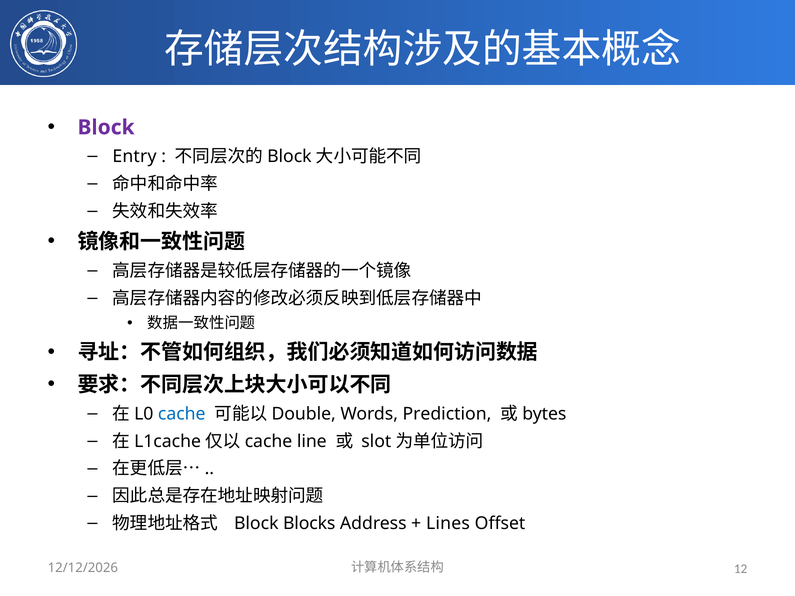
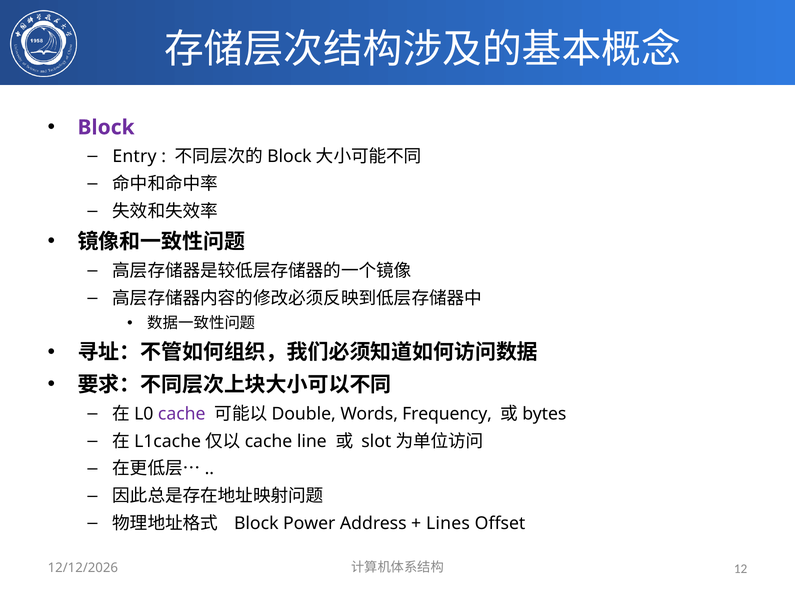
cache colour: blue -> purple (182, 414)
Prediction: Prediction -> Frequency (447, 414)
Blocks: Blocks -> Power (309, 524)
